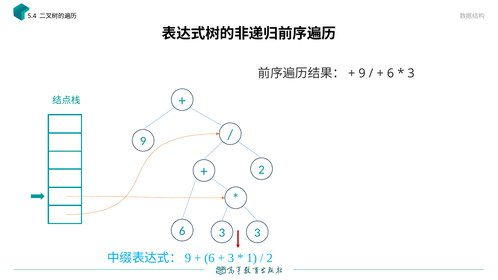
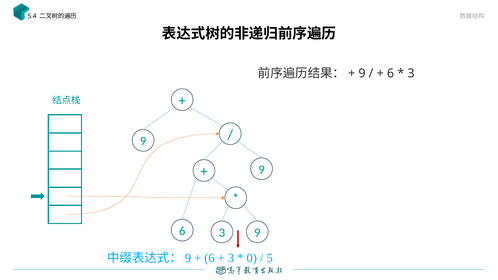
2: 2 -> 9 (262, 170)
3 3: 3 -> 9 (257, 233)
1: 1 -> 0 (252, 258)
2: 2 -> 5 (270, 258)
